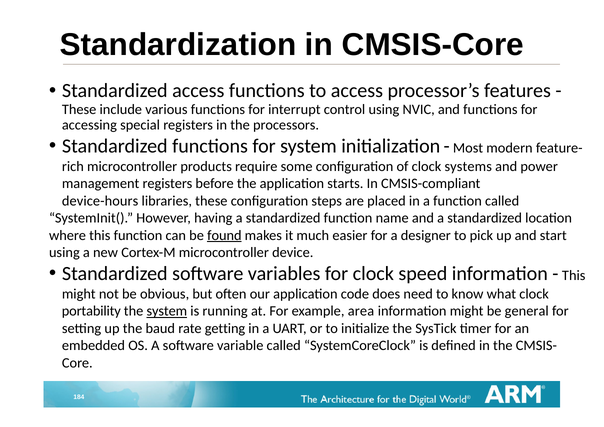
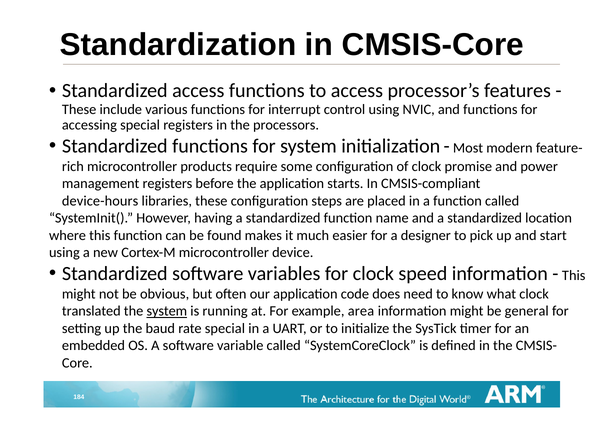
systems: systems -> promise (468, 166)
found underline: present -> none (224, 235)
portability: portability -> translated (91, 311)
rate getting: getting -> special (225, 328)
